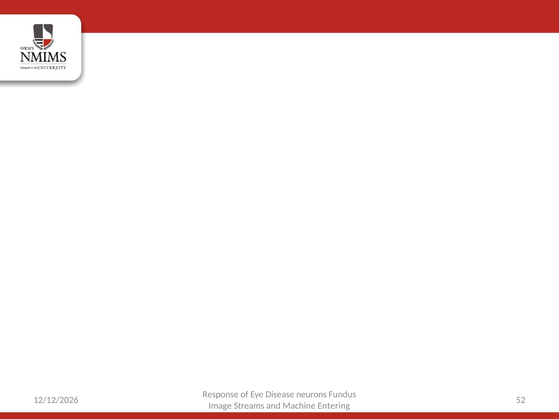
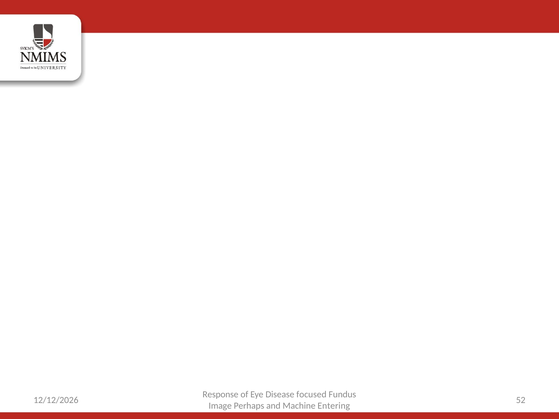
neurons: neurons -> focused (311, 395)
Streams: Streams -> Perhaps (249, 406)
